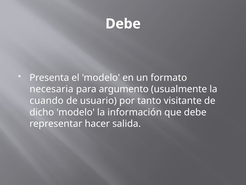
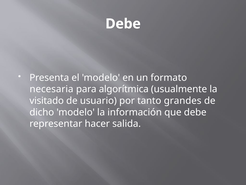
argumento: argumento -> algorítmica (124, 89)
cuando: cuando -> visitado (47, 100)
visitante: visitante -> grandes (183, 100)
